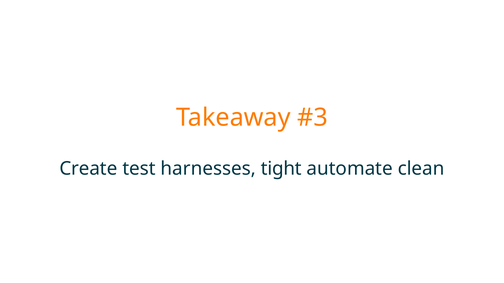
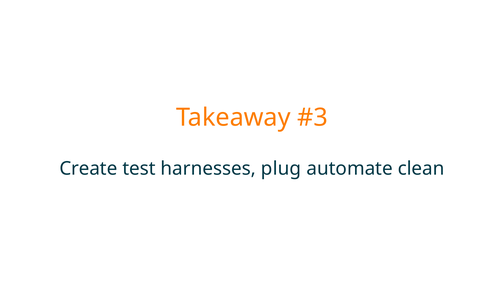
tight: tight -> plug (281, 169)
